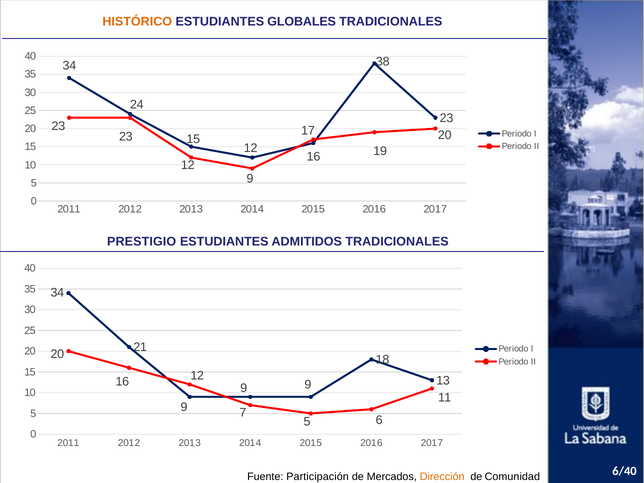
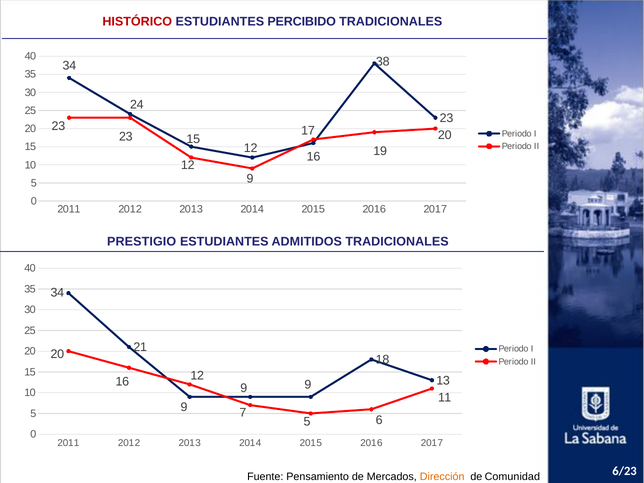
HISTÓRICO colour: orange -> red (137, 21)
GLOBALES: GLOBALES -> PERCIBIDO (302, 21)
6/40: 6/40 -> 6/23 (624, 471)
Participación: Participación -> Pensamiento (318, 477)
